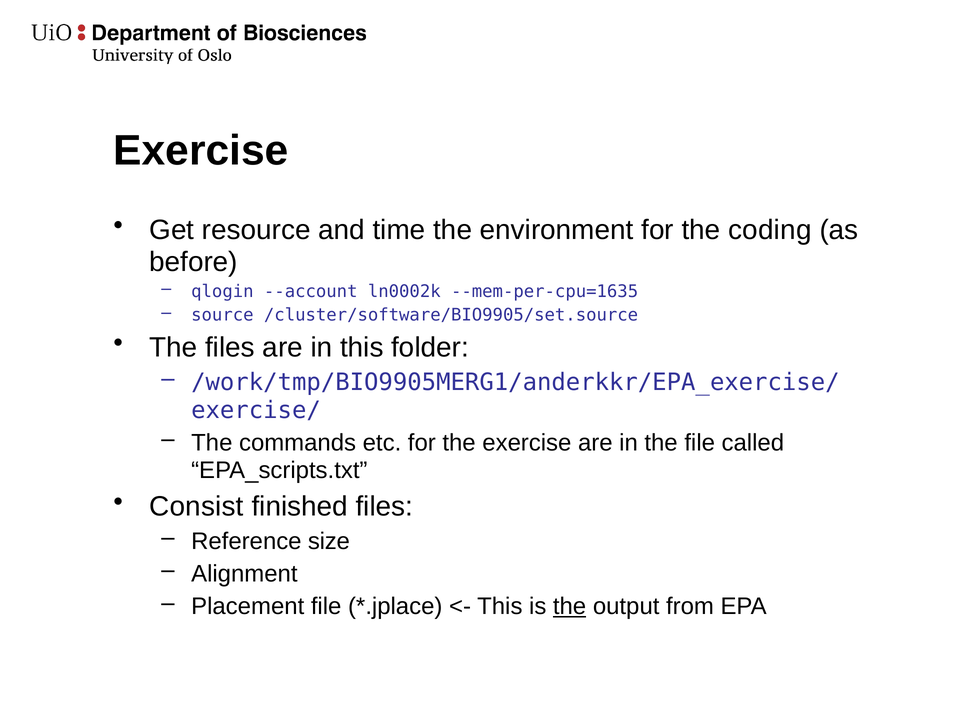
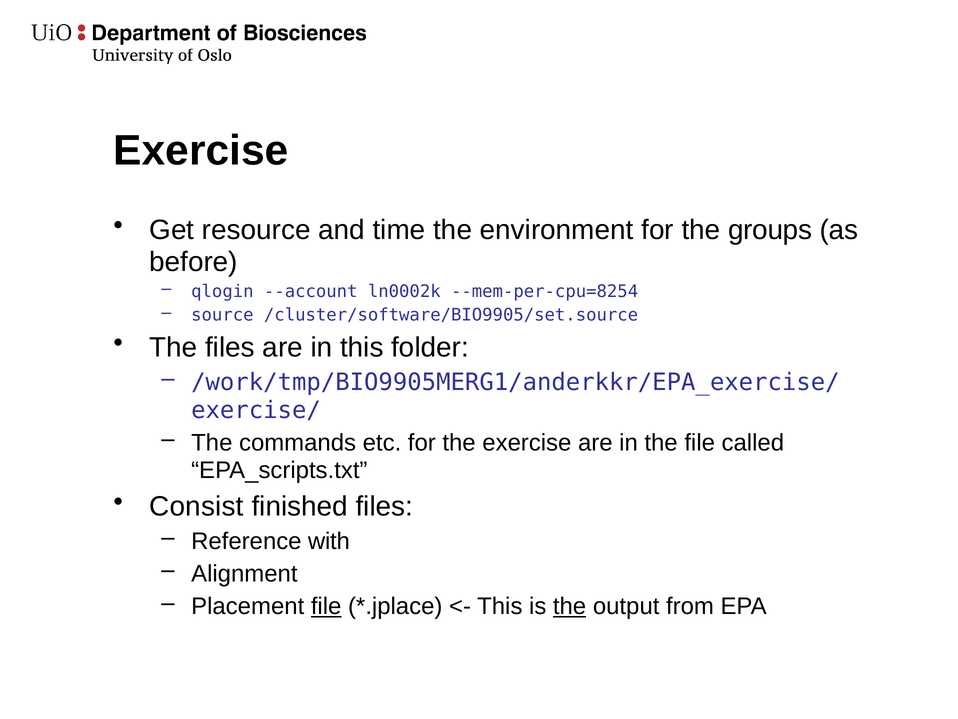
coding: coding -> groups (770, 230)
--mem-per-cpu=1635: --mem-per-cpu=1635 -> --mem-per-cpu=8254 (545, 291)
size: size -> with (329, 541)
file underline: none -> present (326, 606)
